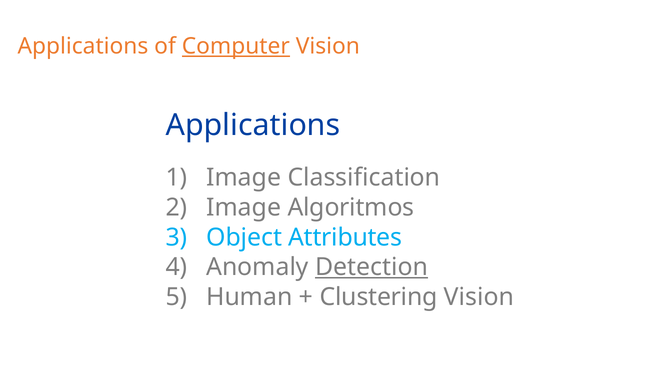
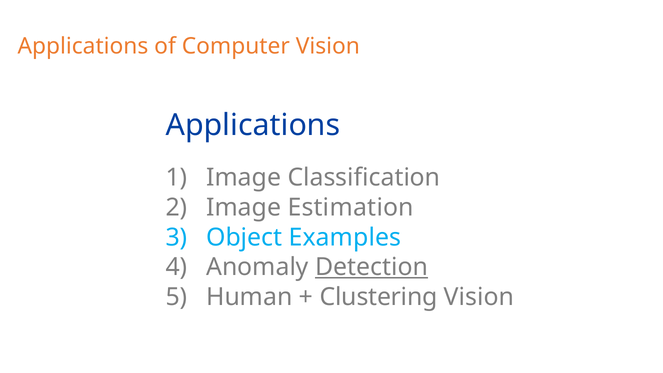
Computer underline: present -> none (236, 46)
Algoritmos: Algoritmos -> Estimation (351, 207)
Attributes: Attributes -> Examples (345, 237)
